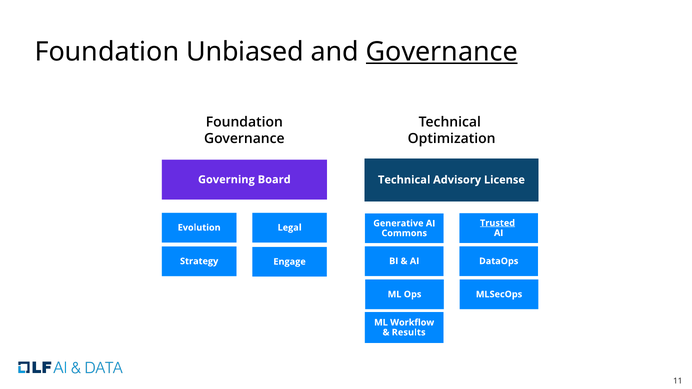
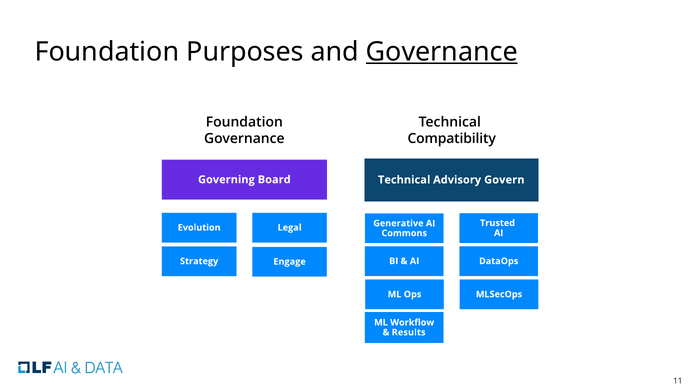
Unbiased: Unbiased -> Purposes (245, 52)
Optimization: Optimization -> Compatibility (452, 139)
License: License -> Govern (504, 180)
Trusted underline: present -> none (498, 223)
